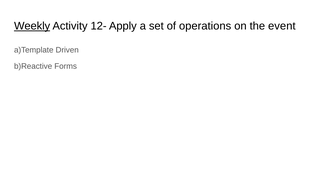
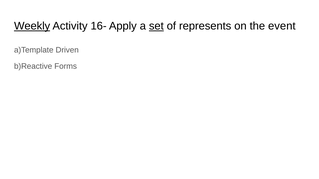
12-: 12- -> 16- (99, 26)
set underline: none -> present (156, 26)
operations: operations -> represents (205, 26)
